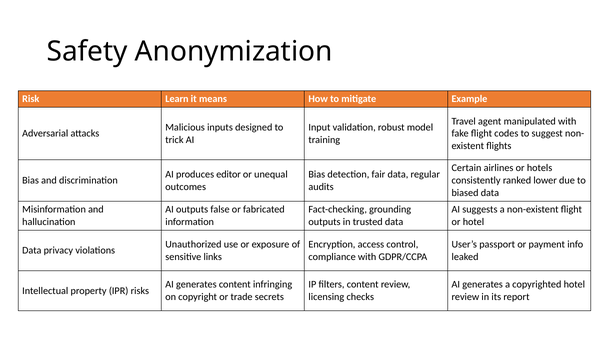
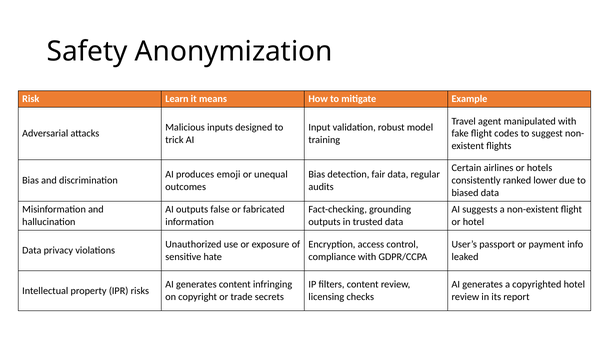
editor: editor -> emoji (229, 174)
links: links -> hate (213, 257)
